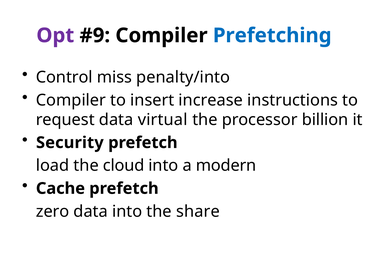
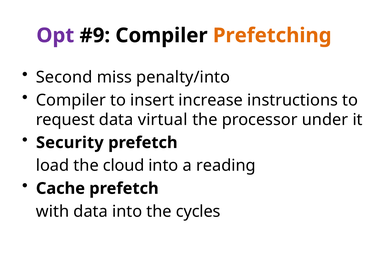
Prefetching colour: blue -> orange (272, 35)
Control: Control -> Second (64, 77)
billion: billion -> under (325, 120)
modern: modern -> reading (226, 166)
zero: zero -> with (53, 211)
share: share -> cycles (198, 211)
